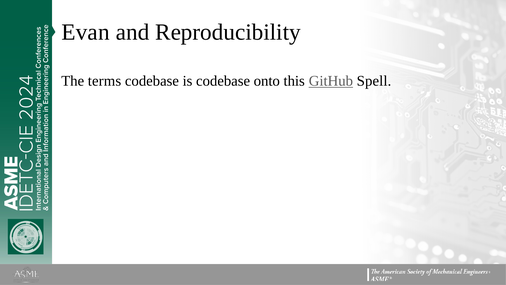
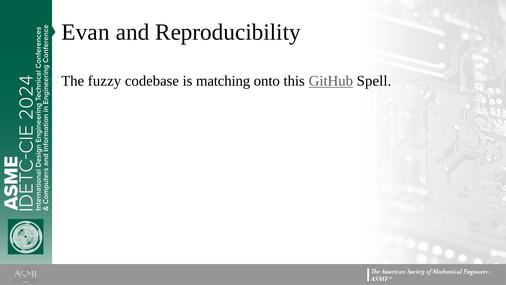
terms: terms -> fuzzy (104, 81)
is codebase: codebase -> matching (223, 81)
